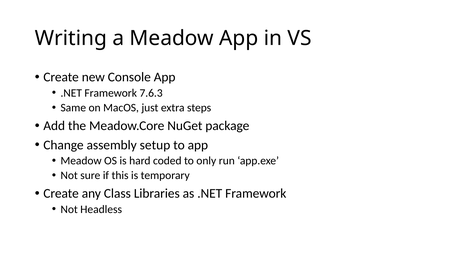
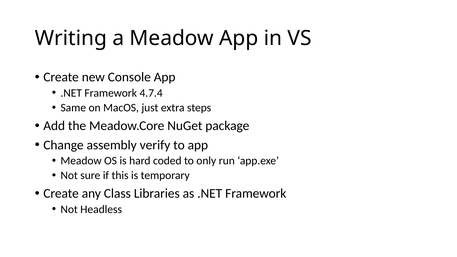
7.6.3: 7.6.3 -> 4.7.4 (151, 93)
setup: setup -> verify (155, 145)
